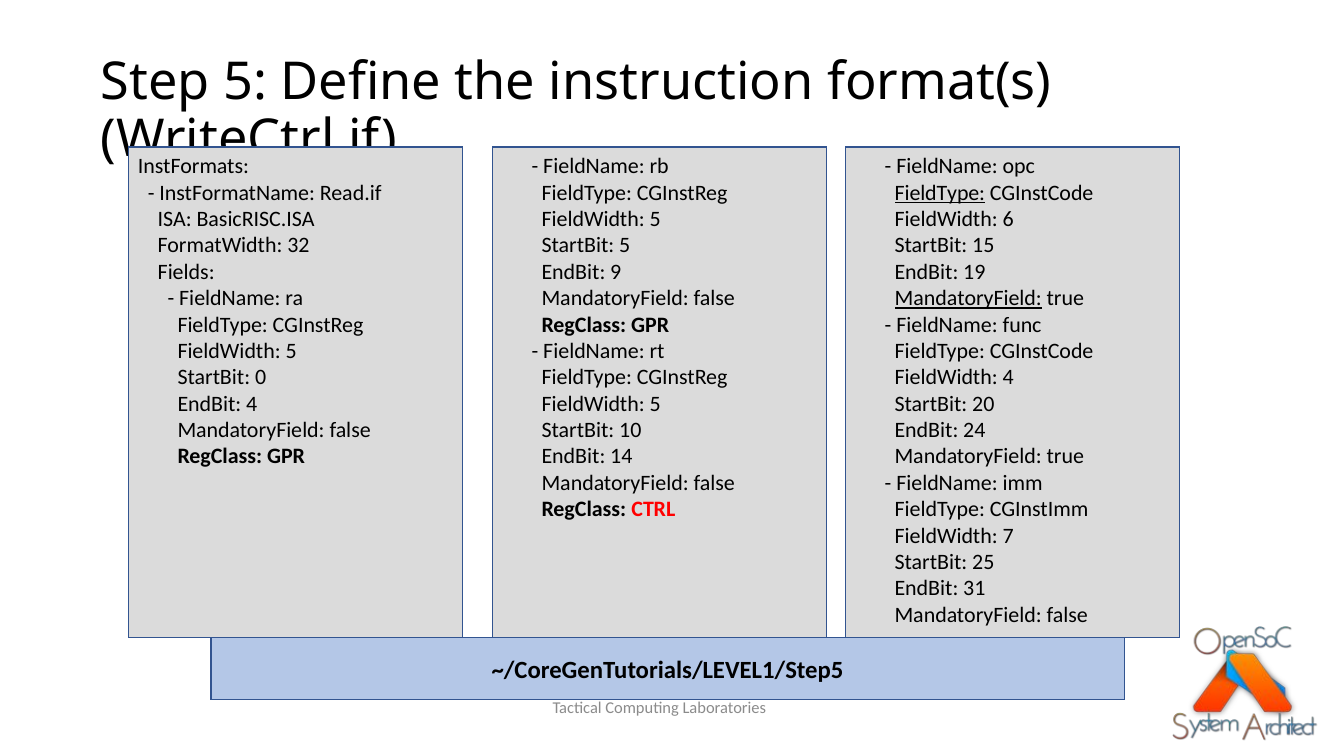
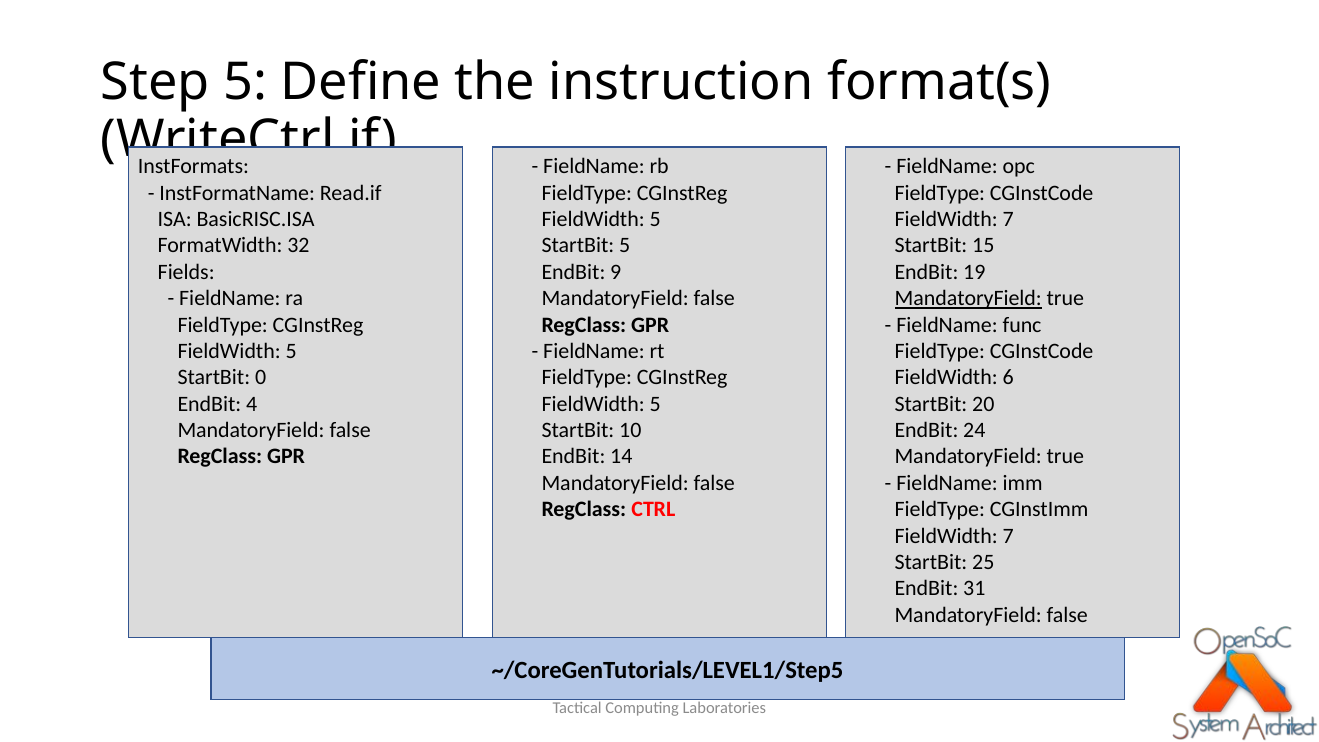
FieldType underline: present -> none (940, 193)
6: 6 -> 7 (1008, 219)
FieldWidth 4: 4 -> 6 (1008, 378)
